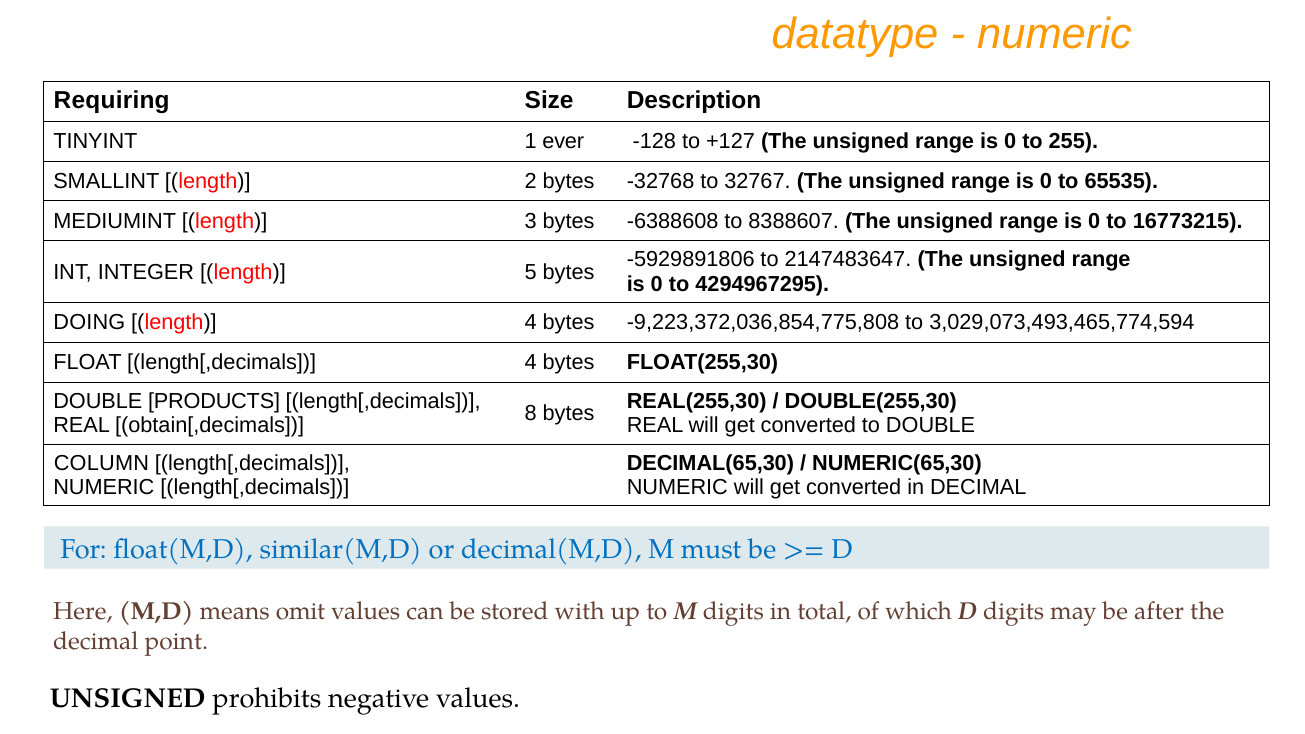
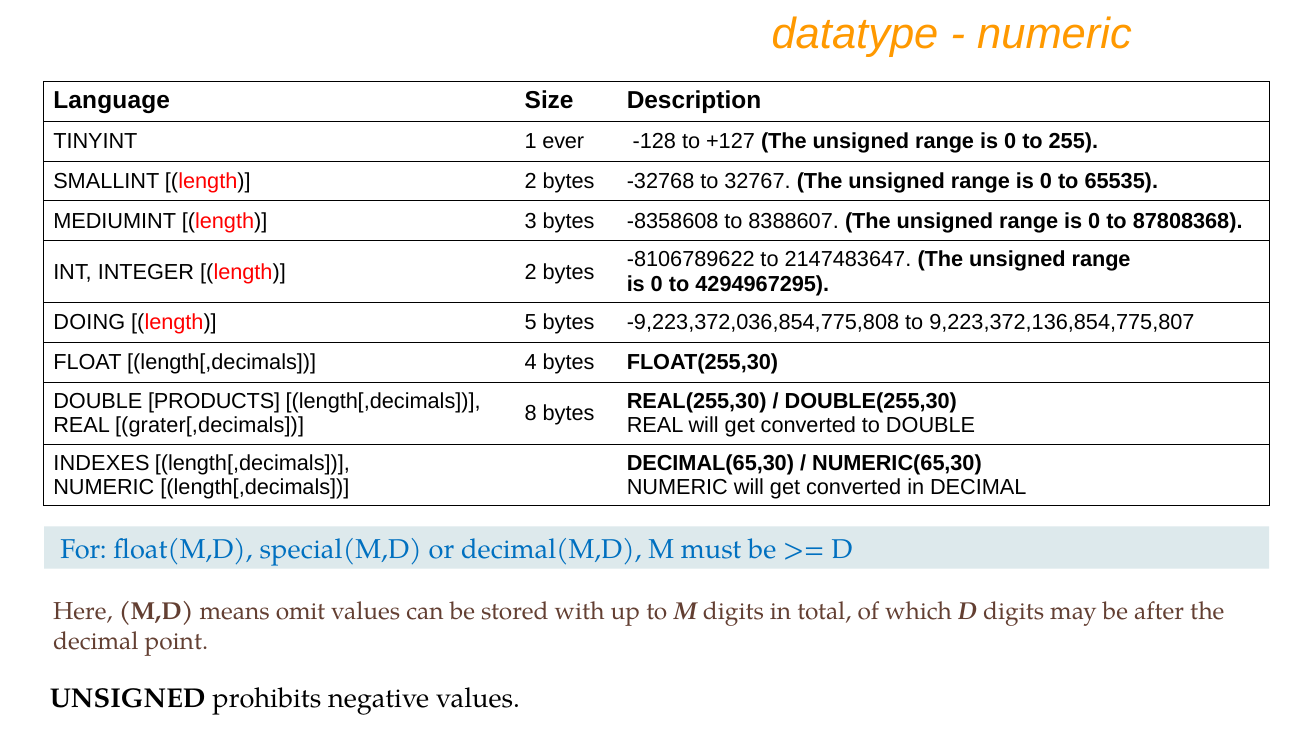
Requiring: Requiring -> Language (112, 101)
-6388608: -6388608 -> -8358608 (673, 221)
16773215: 16773215 -> 87808368 (1188, 221)
-5929891806: -5929891806 -> -8106789622 (691, 260)
INTEGER length 5: 5 -> 2 (531, 272)
length 4: 4 -> 5 (531, 323)
3,029,073,493,465,774,594: 3,029,073,493,465,774,594 -> 9,223,372,136,854,775,807 (1062, 323)
obtain[,decimals: obtain[,decimals -> grater[,decimals (210, 425)
COLUMN: COLUMN -> INDEXES (101, 463)
similar(M,D: similar(M,D -> special(M,D (341, 549)
